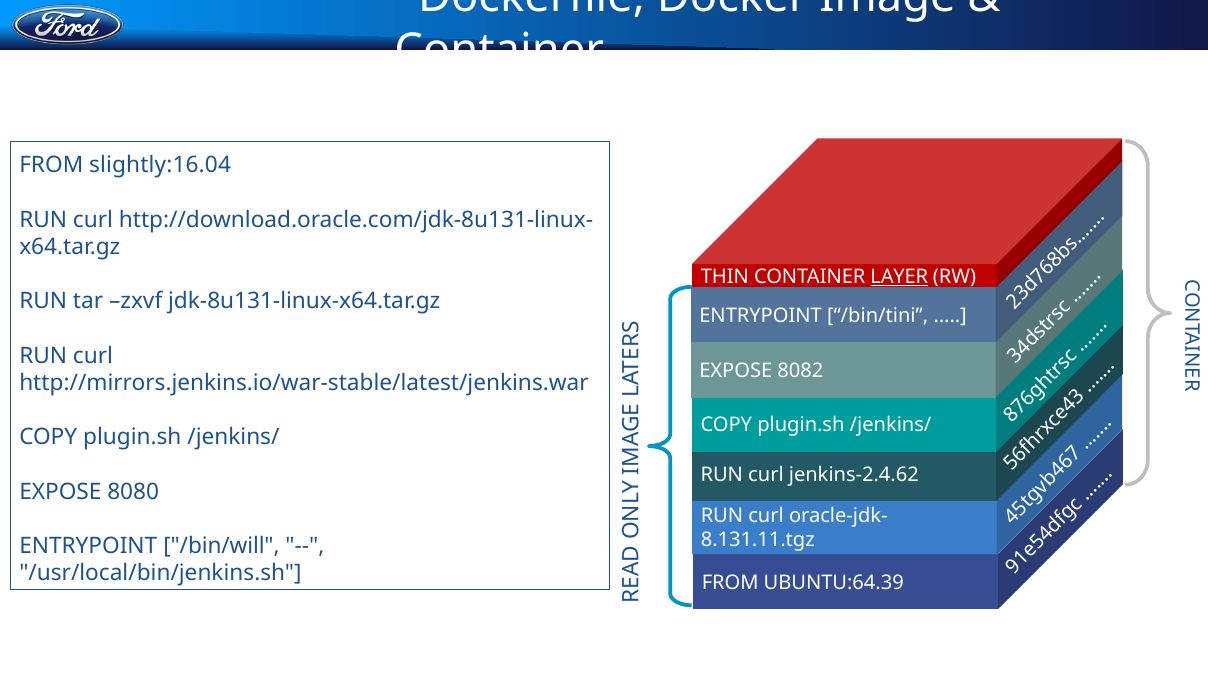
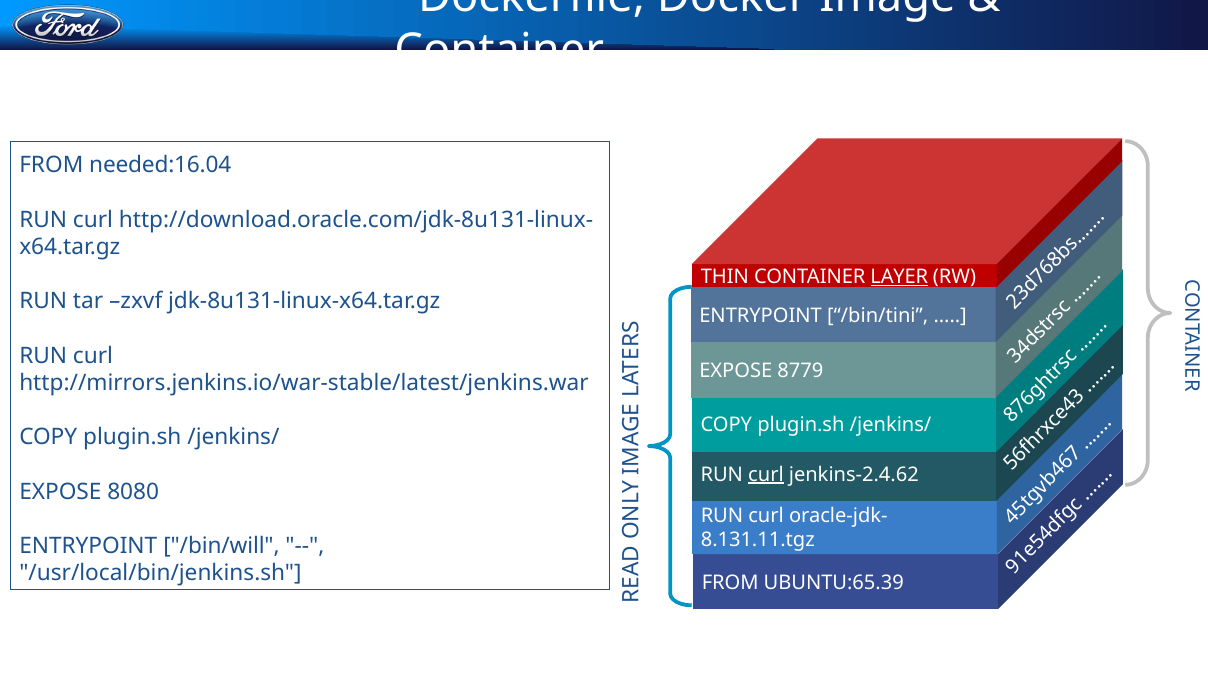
slightly:16.04: slightly:16.04 -> needed:16.04 (160, 165)
8082: 8082 -> 8779 (800, 371)
curl underline: none -> present (766, 474)
UBUNTU:64.39: UBUNTU:64.39 -> UBUNTU:65.39 (834, 583)
